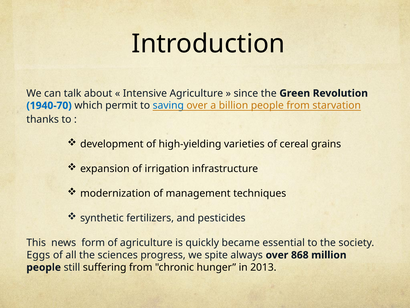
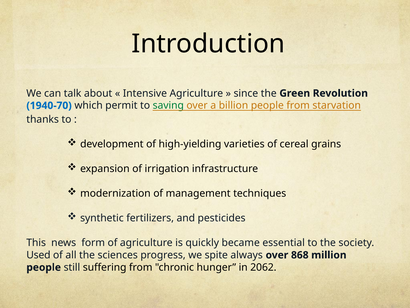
saving colour: blue -> green (168, 105)
Eggs: Eggs -> Used (38, 255)
2013: 2013 -> 2062 (263, 267)
